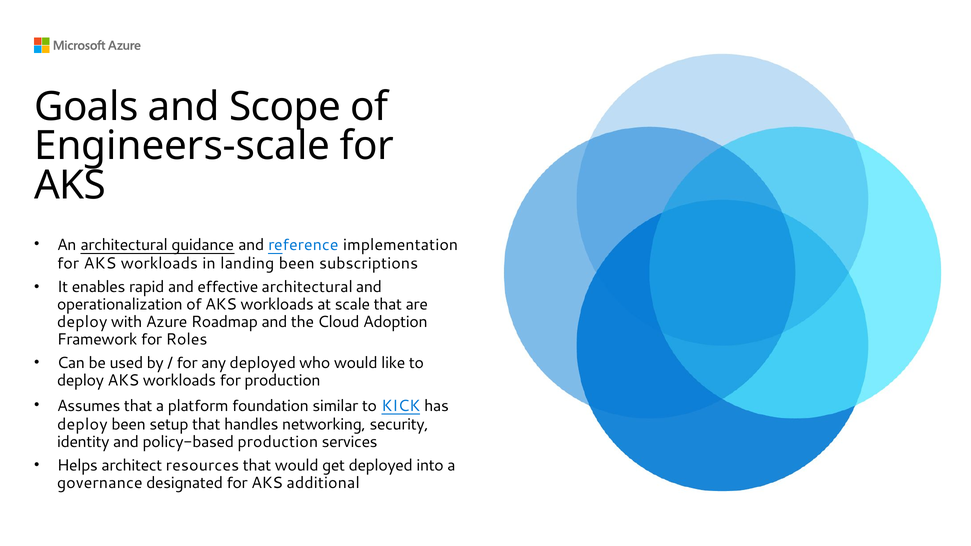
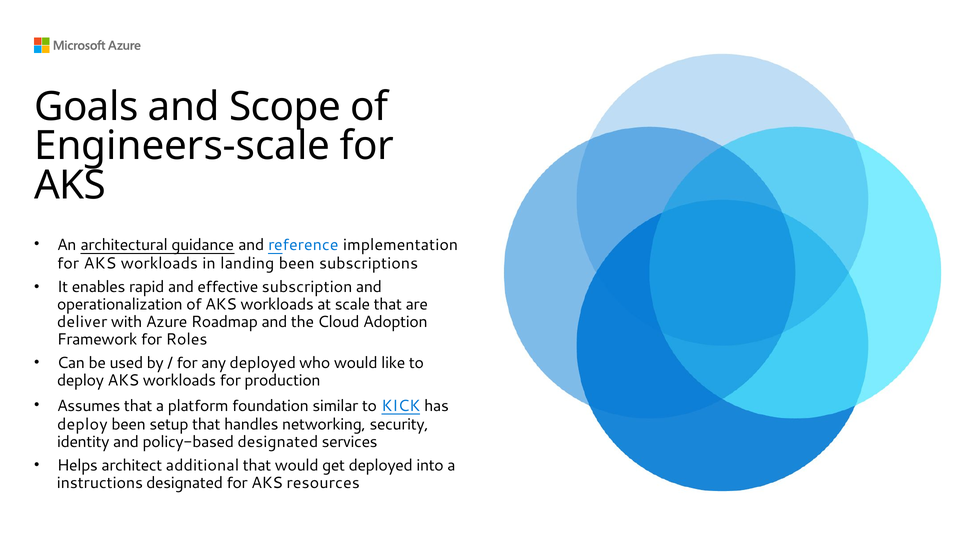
effective architectural: architectural -> subscription (307, 287)
deploy: deploy -> deliver (82, 322)
policy-based production: production -> designated (278, 442)
resources: resources -> additional (202, 465)
governance: governance -> instructions (100, 483)
additional: additional -> resources (323, 483)
